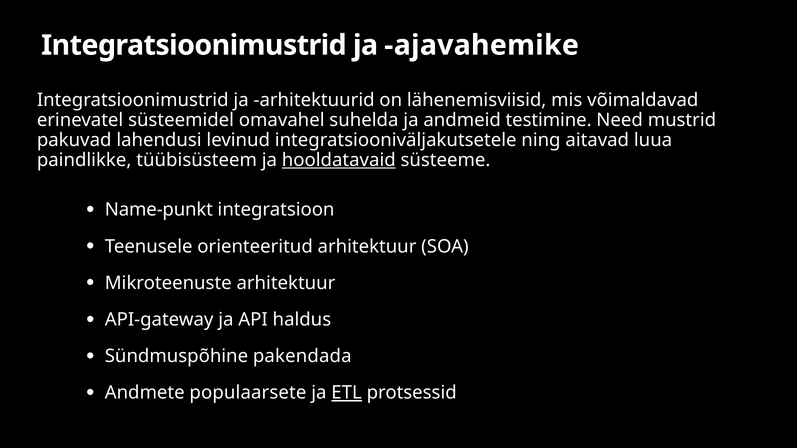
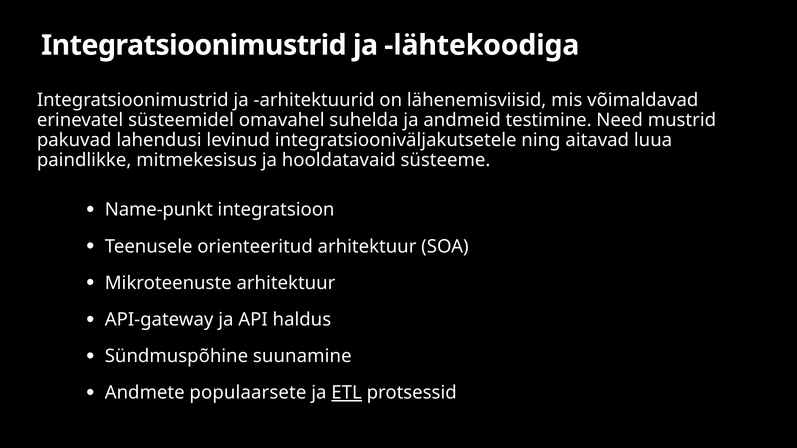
ajavahemike: ajavahemike -> lähtekoodiga (482, 45)
tüübisüsteem: tüübisüsteem -> mitmekesisus (197, 160)
hooldatavaid underline: present -> none (339, 160)
pakendada: pakendada -> suunamine (302, 356)
